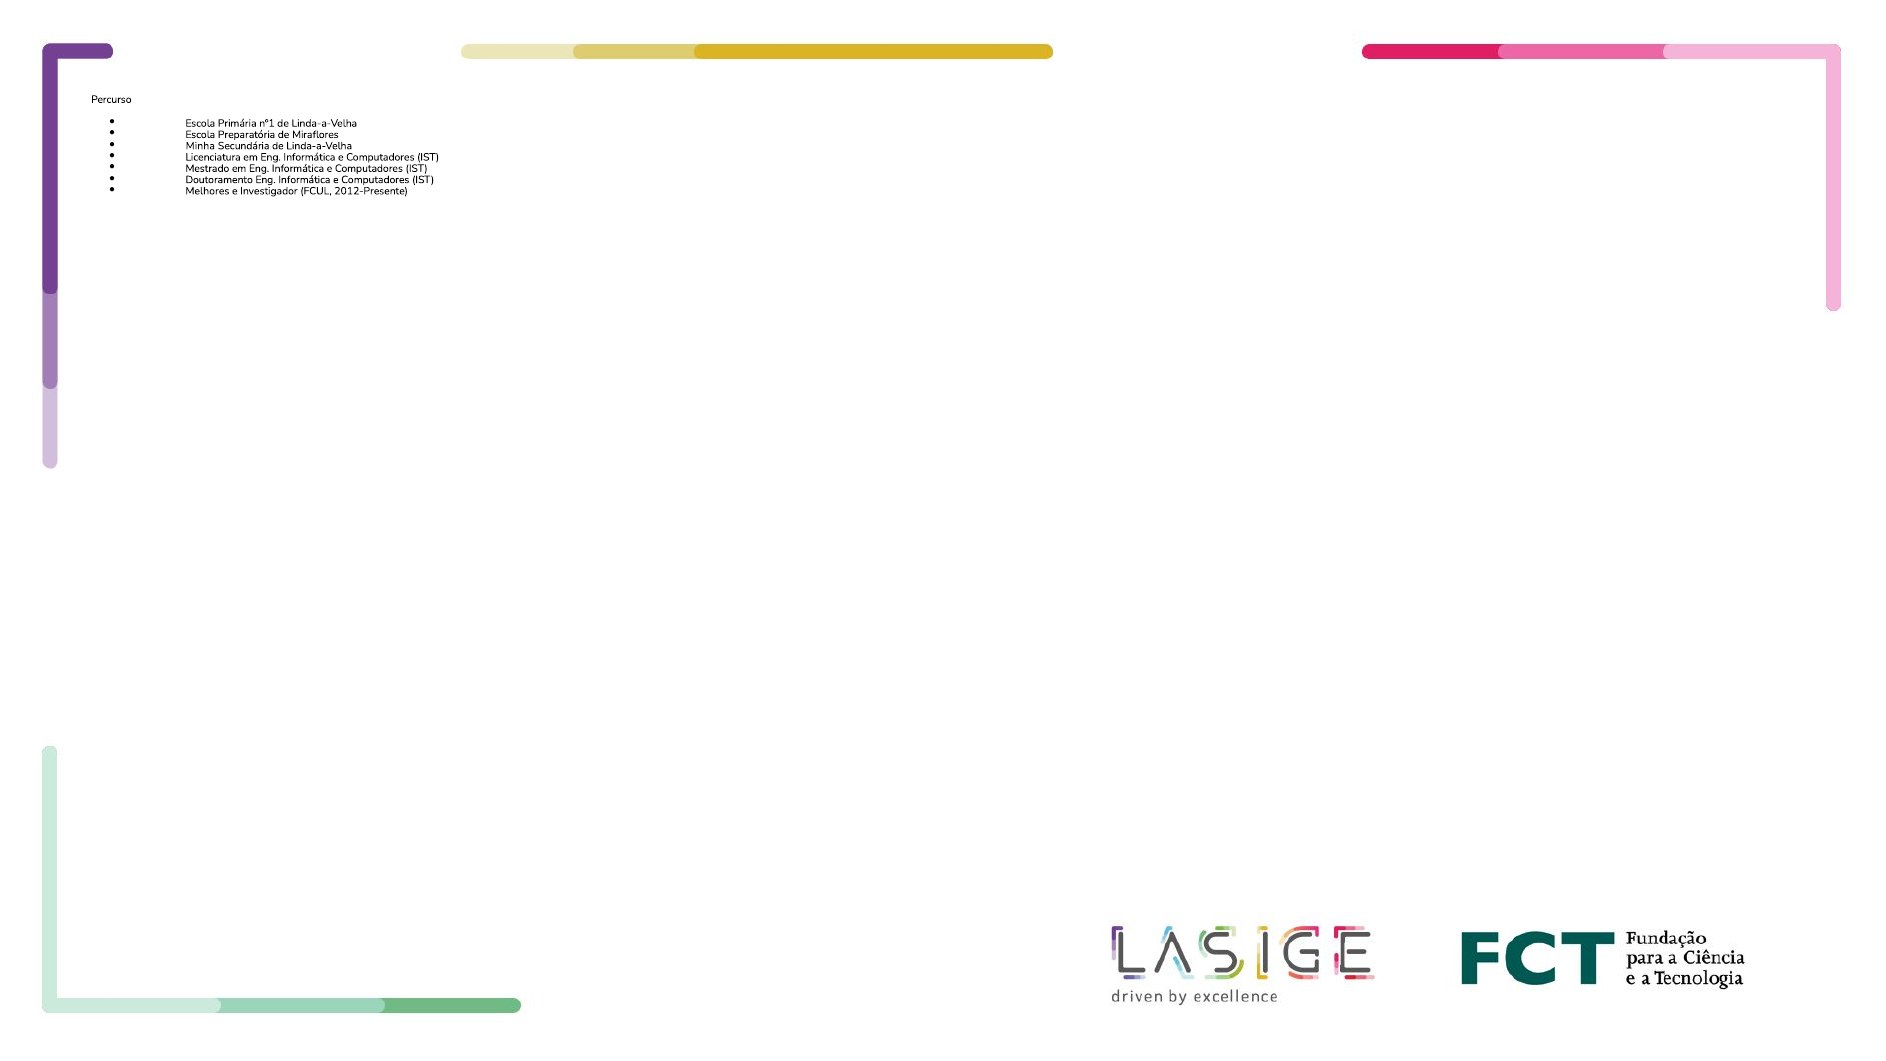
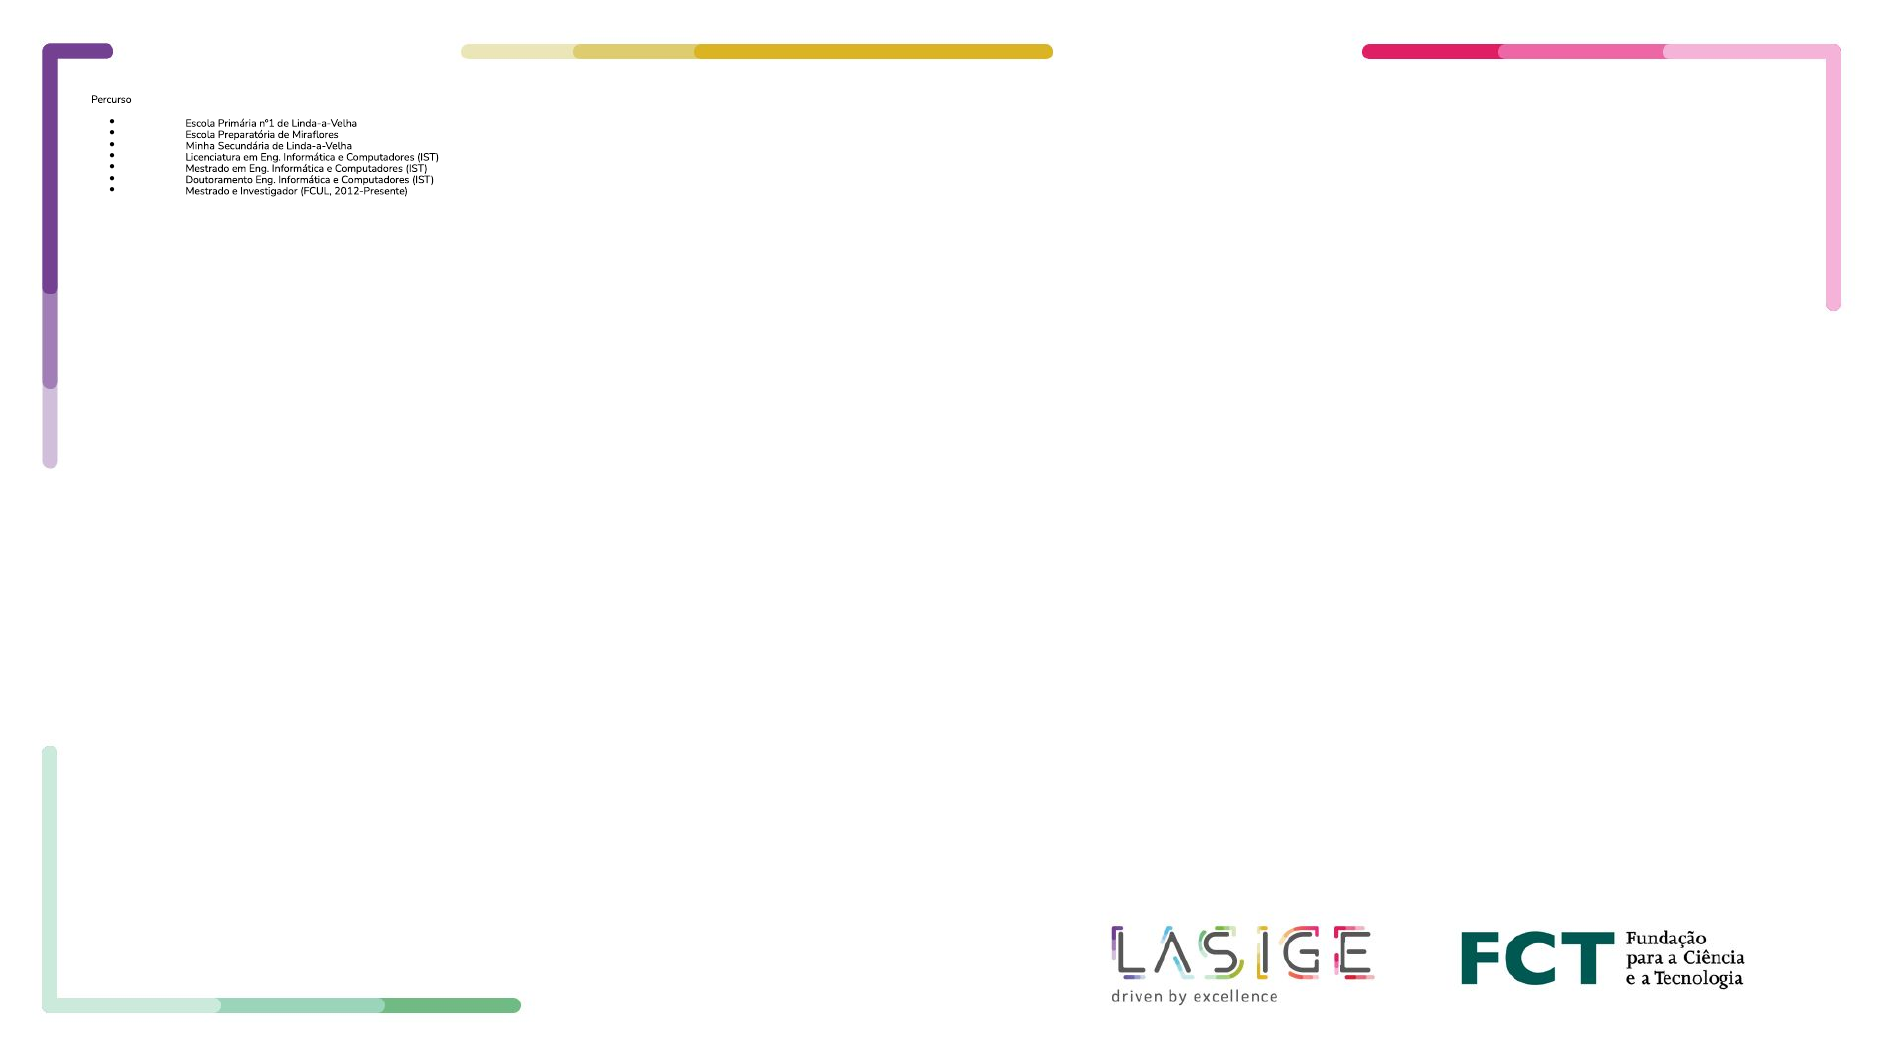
Melhores: Melhores -> Mestrado (207, 191)
